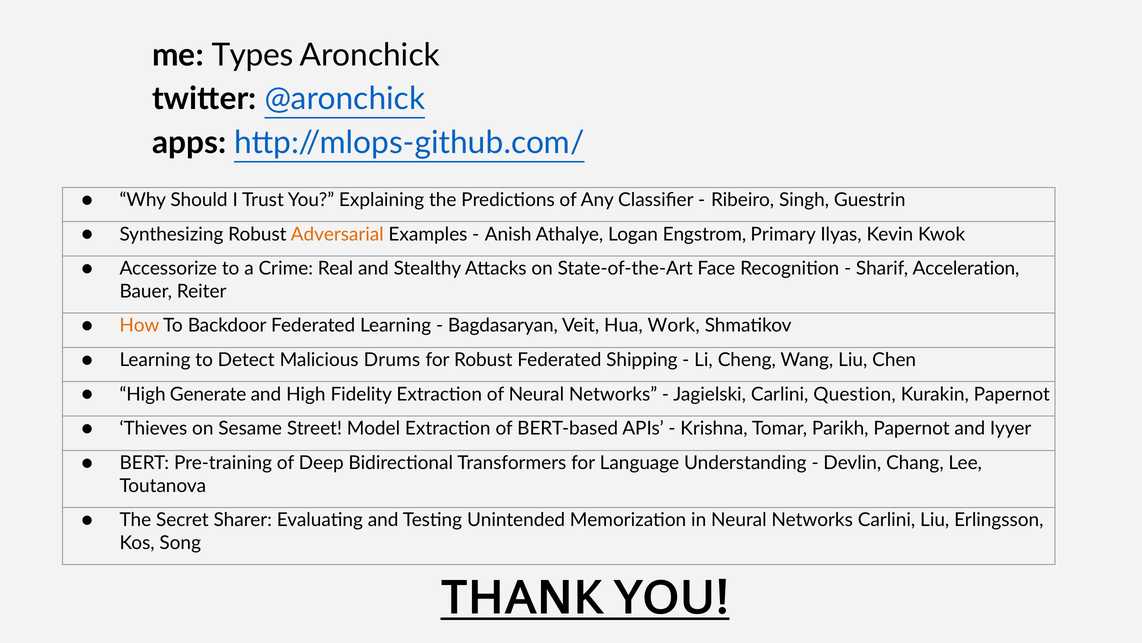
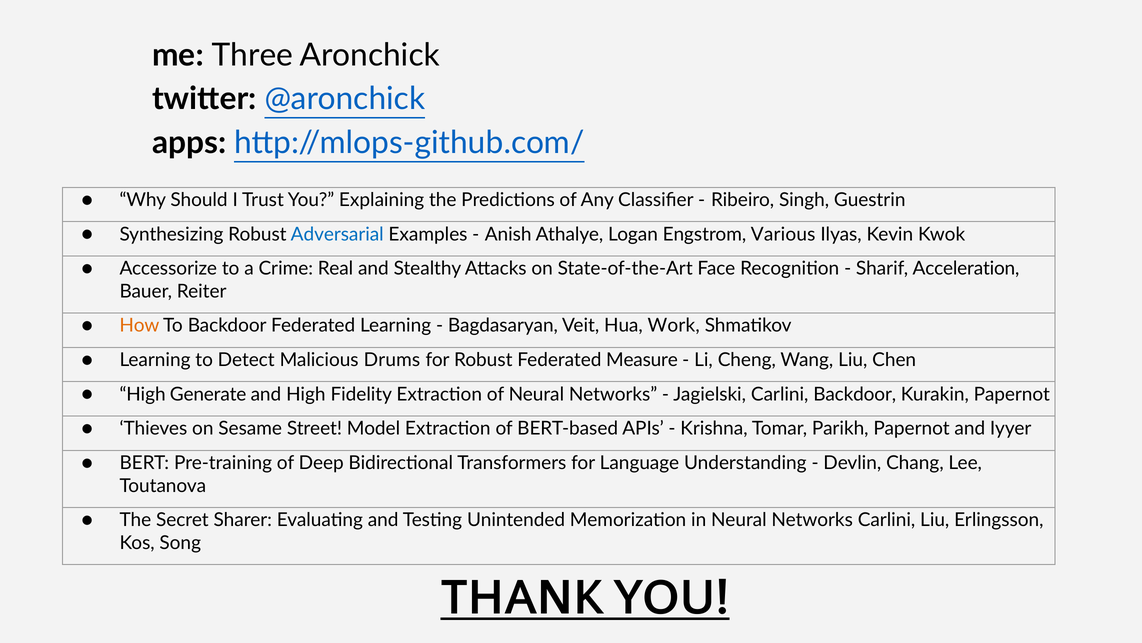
Types: Types -> Three (252, 55)
Adversarial colour: orange -> blue (337, 234)
Primary: Primary -> Various (783, 234)
Shipping: Shipping -> Measure (642, 360)
Carlini Question: Question -> Backdoor (855, 394)
